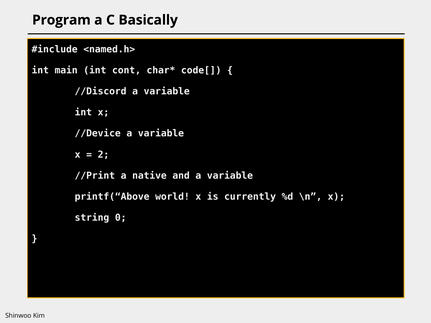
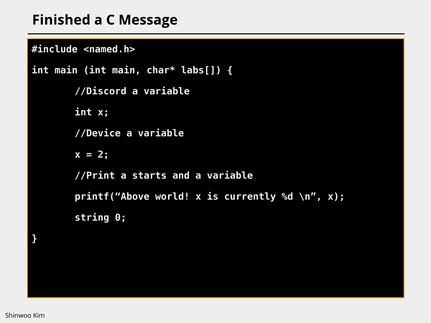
Program: Program -> Finished (61, 20)
Basically: Basically -> Message (148, 20)
main int cont: cont -> main (127, 70)
code[: code[ -> labs[ (201, 70)
native: native -> starts (149, 176)
